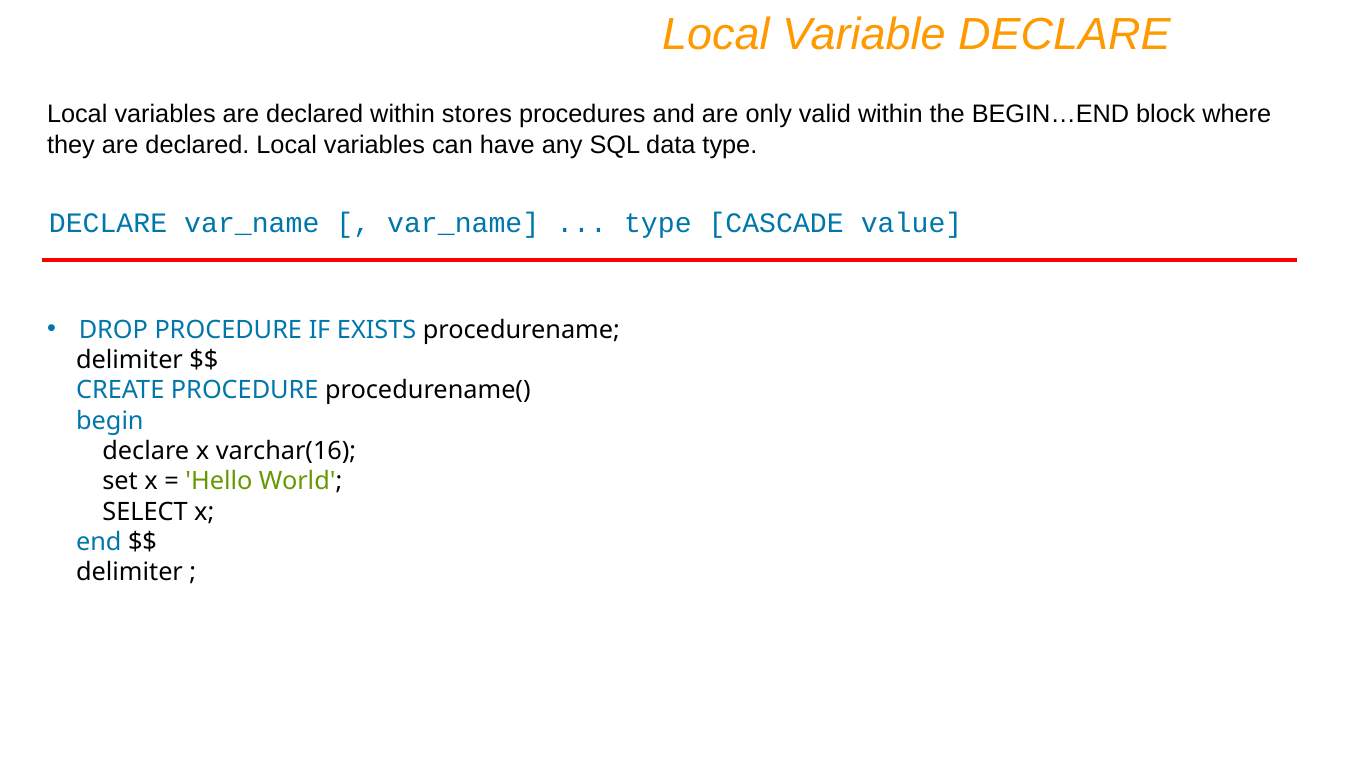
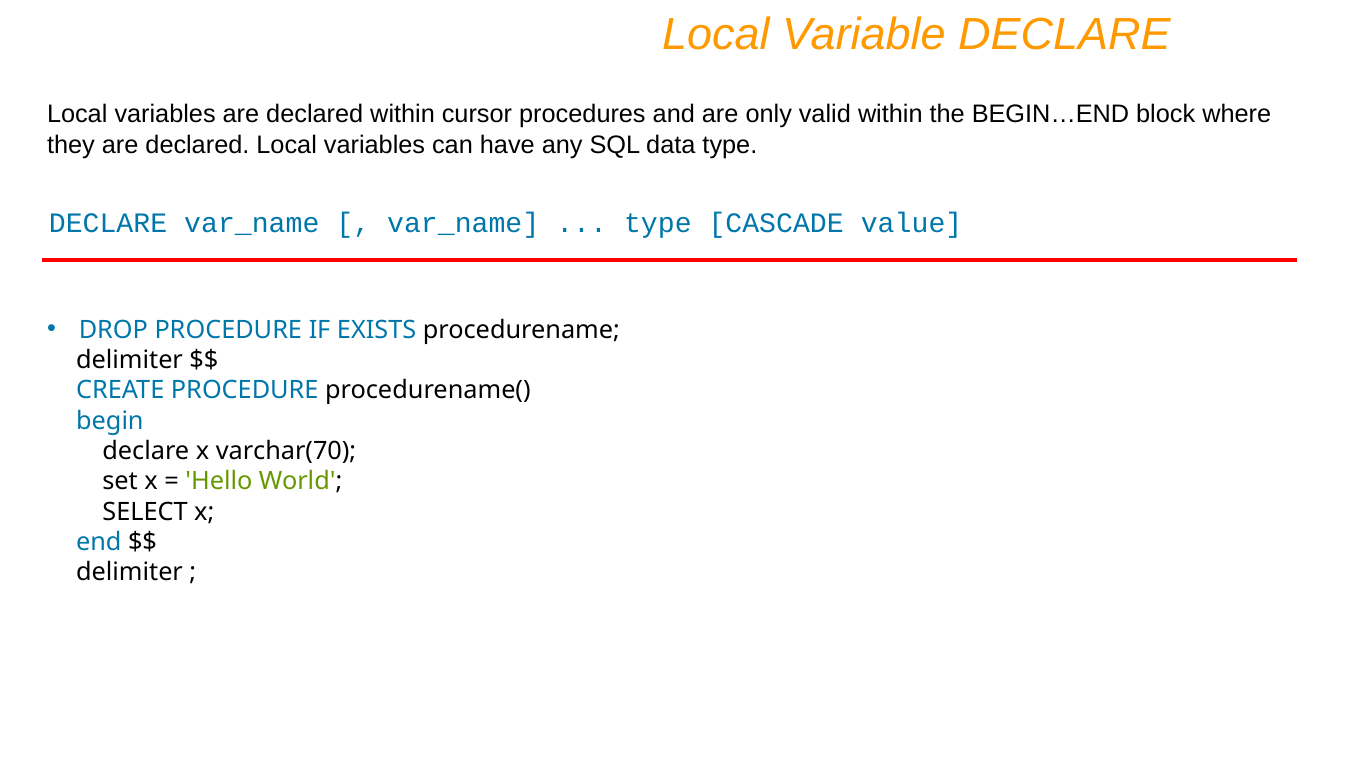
stores: stores -> cursor (477, 115)
varchar(16: varchar(16 -> varchar(70 (286, 451)
